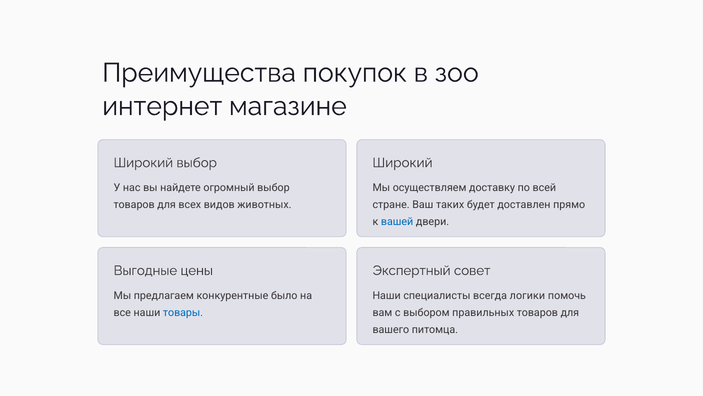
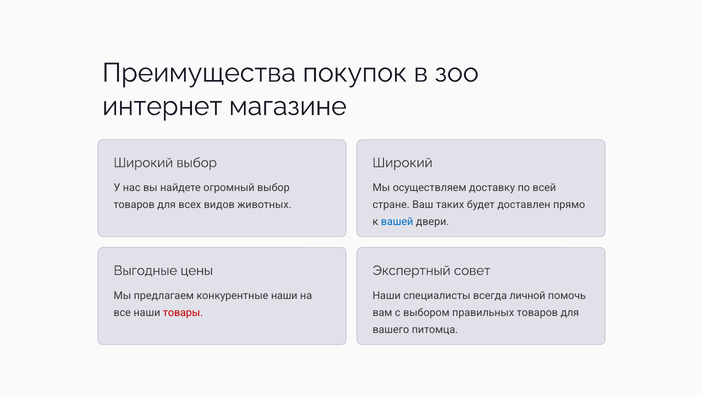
конкурентные было: было -> наши (284, 295)
логики: логики -> личной (528, 295)
товары colour: blue -> red (183, 312)
